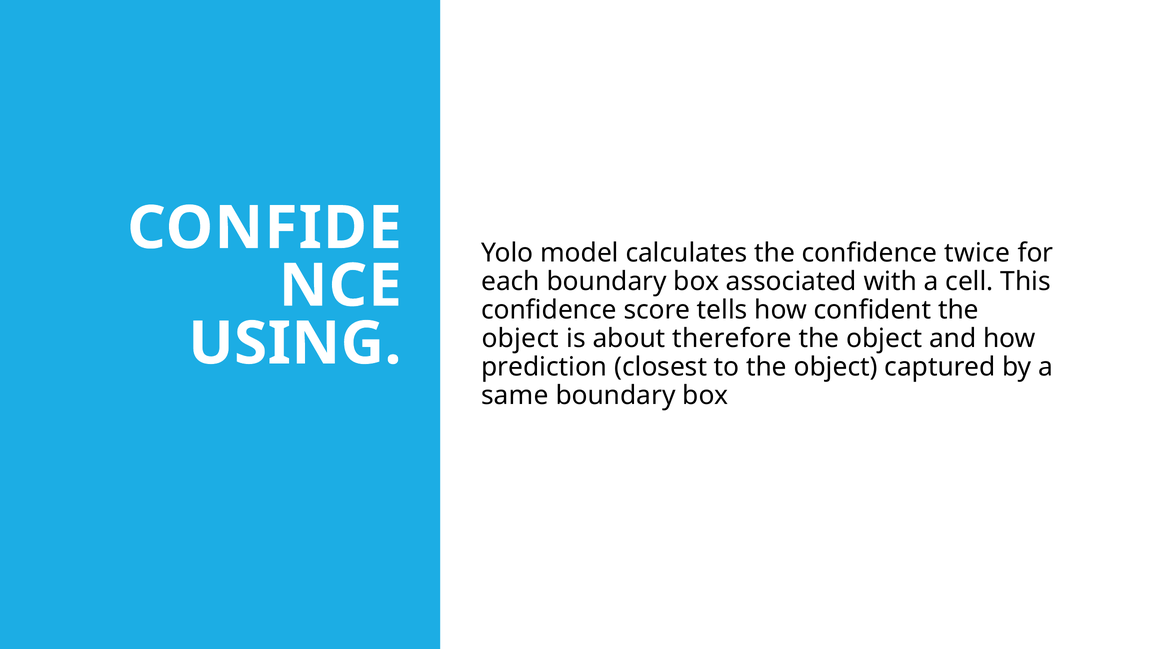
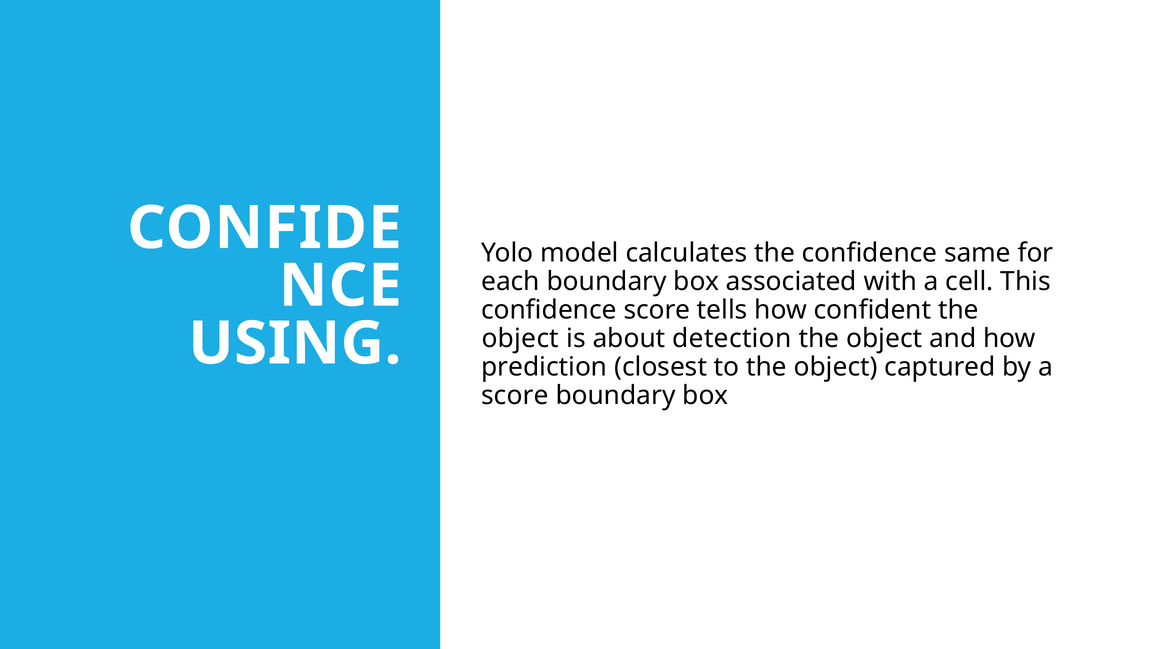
twice: twice -> same (978, 253)
therefore: therefore -> detection (732, 338)
same: same -> score (515, 395)
